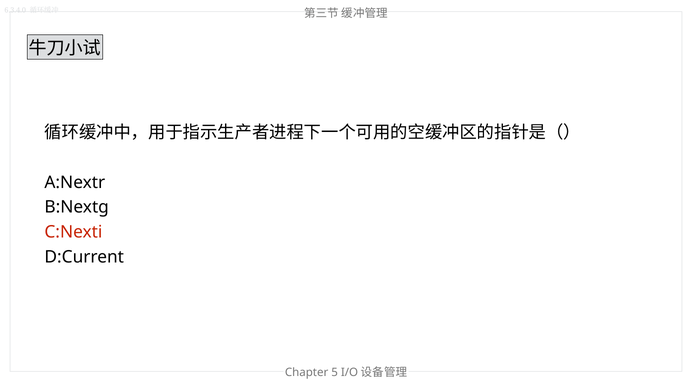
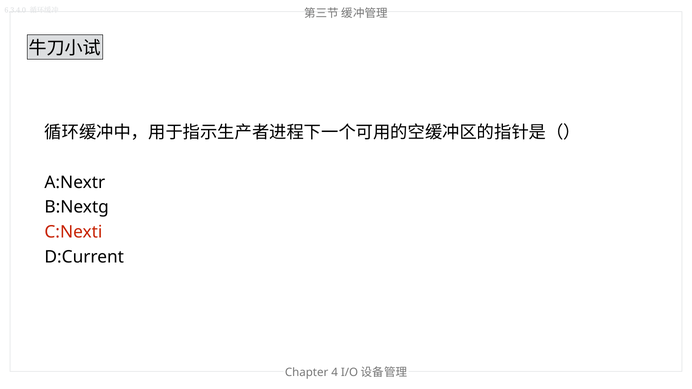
5: 5 -> 4 (335, 373)
